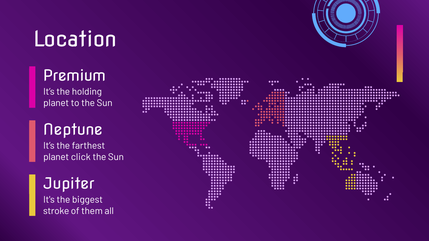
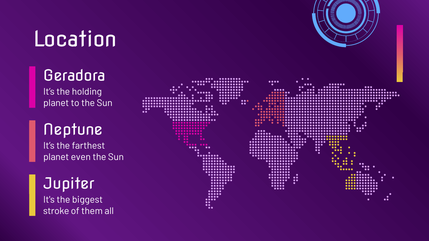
Premium: Premium -> Geradora (74, 76)
click: click -> even (81, 157)
